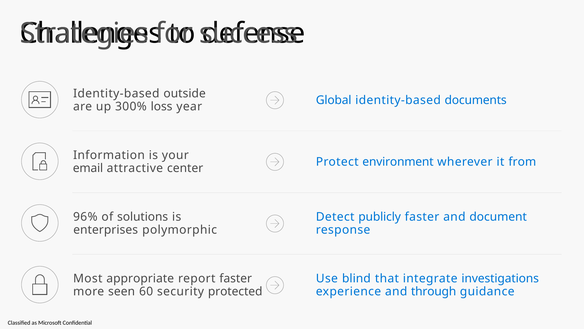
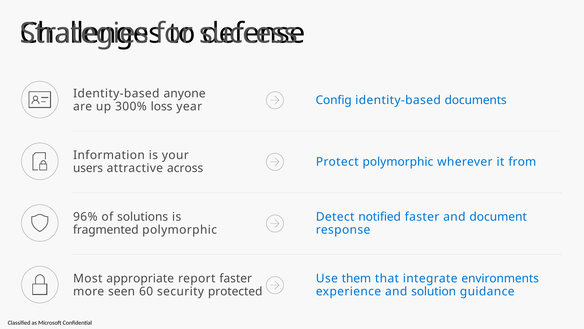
outside: outside -> anyone (185, 94)
Global: Global -> Config (334, 100)
Protect environment: environment -> polymorphic (398, 162)
email: email -> users (88, 168)
center: center -> across (185, 168)
publicly: publicly -> notified (380, 217)
enterprises: enterprises -> fragmented (106, 230)
blind: blind -> them (356, 278)
investigations: investigations -> environments (500, 278)
through: through -> solution (434, 291)
